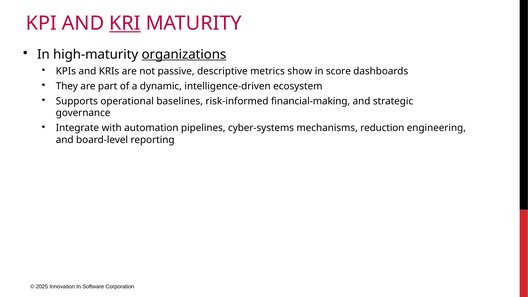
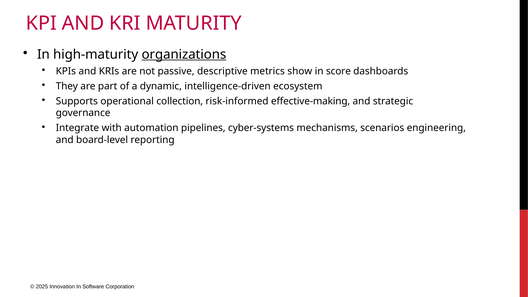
KRI underline: present -> none (125, 23)
baselines: baselines -> collection (180, 101)
financial-making: financial-making -> effective-making (311, 101)
reduction: reduction -> scenarios (382, 128)
